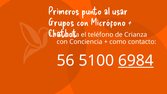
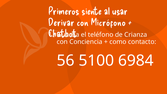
punto: punto -> siente (92, 11)
Grupos: Grupos -> Derivar (61, 22)
6984 underline: present -> none (136, 61)
